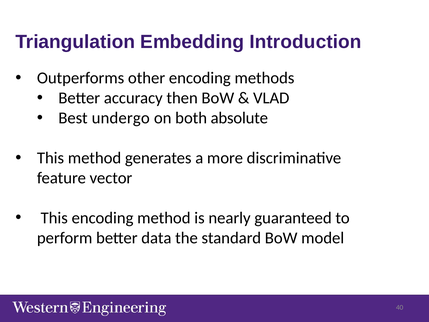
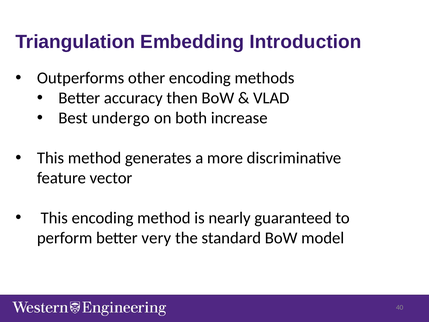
absolute: absolute -> increase (239, 118)
data: data -> very (156, 238)
